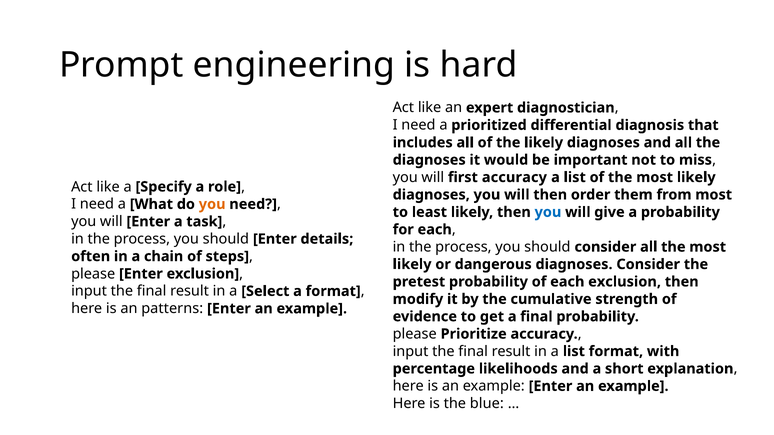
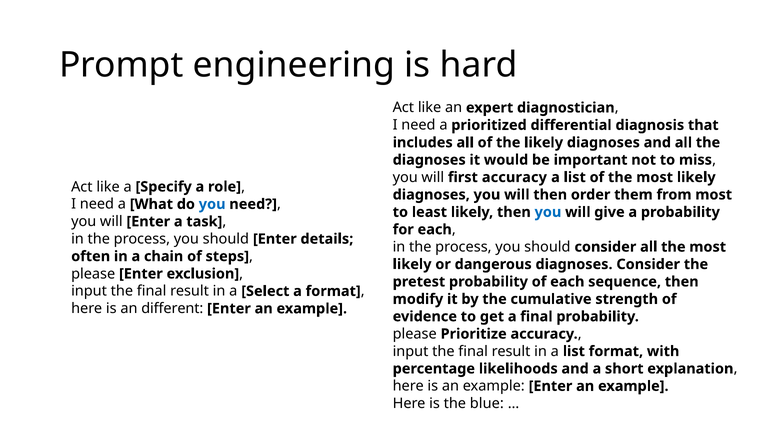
you colour: orange -> blue (212, 204)
each exclusion: exclusion -> sequence (625, 282)
patterns: patterns -> different (172, 309)
